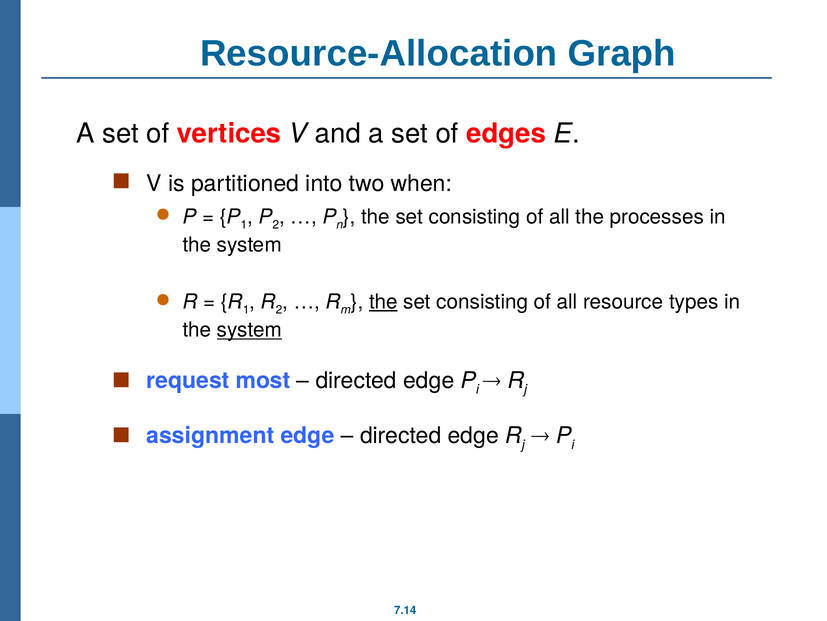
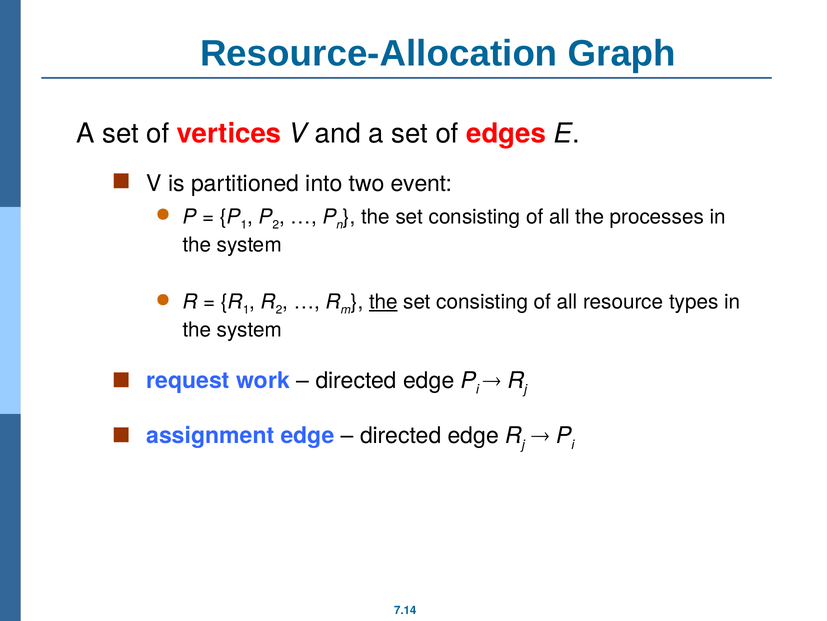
when: when -> event (421, 183)
system underline: present -> none (249, 330)
most: most -> work (263, 380)
